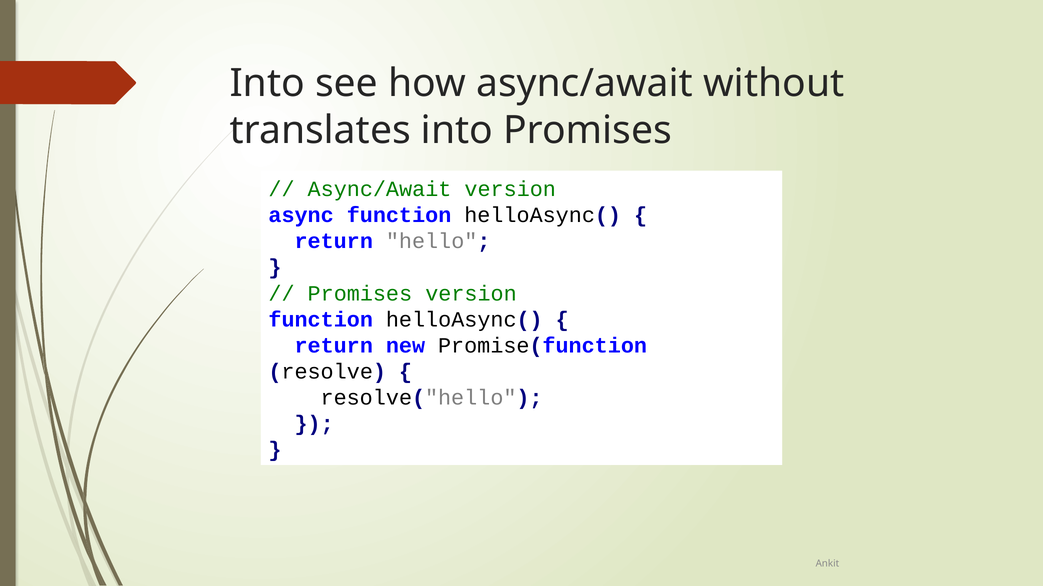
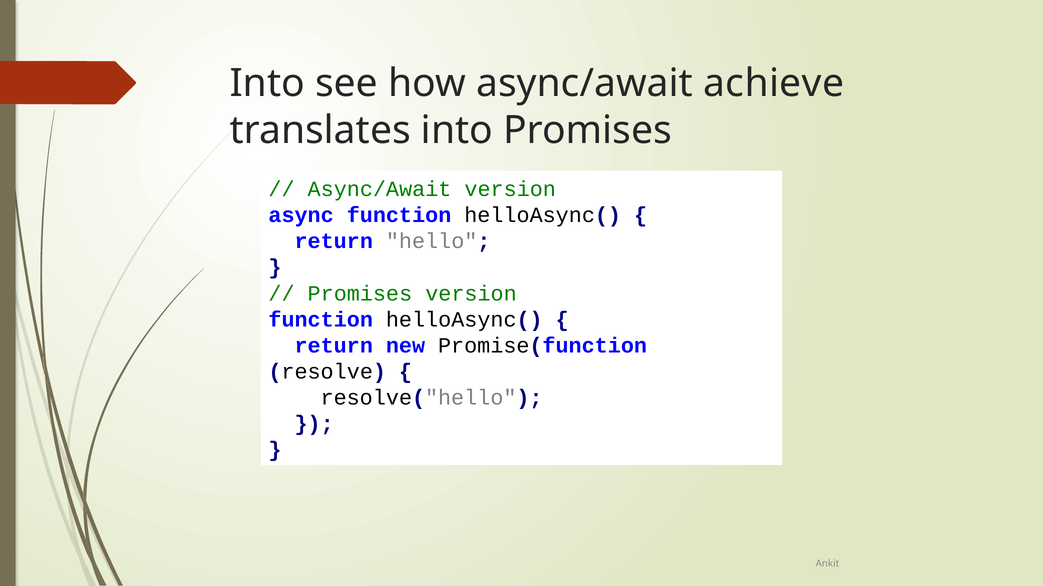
without: without -> achieve (774, 84)
